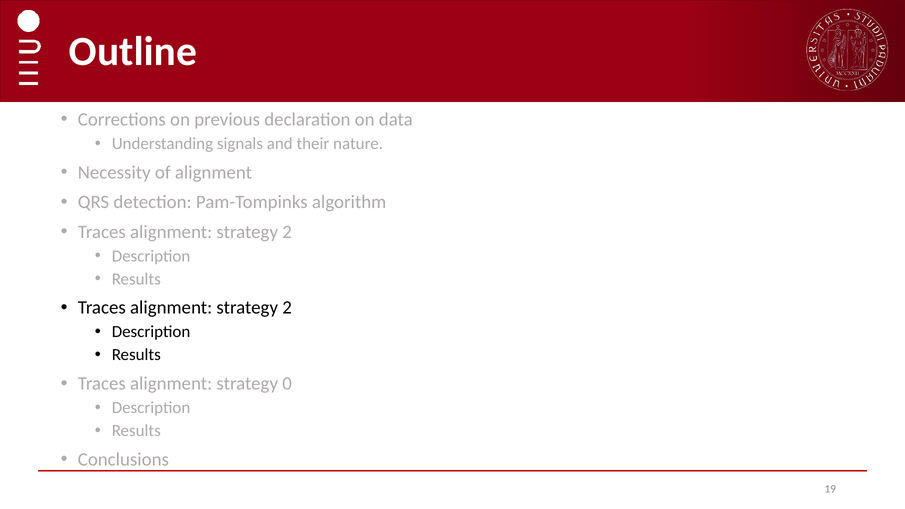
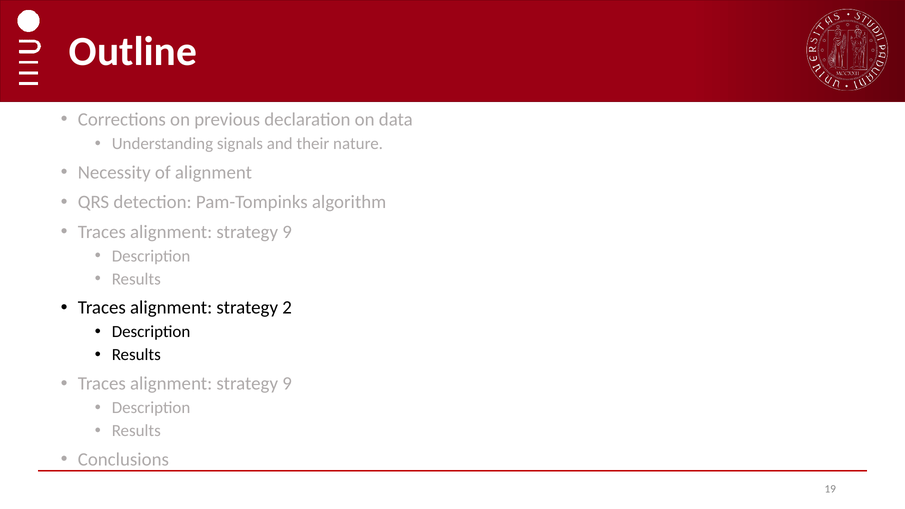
2: 2 -> 9 (287, 232)
0: 0 -> 9 (287, 384)
